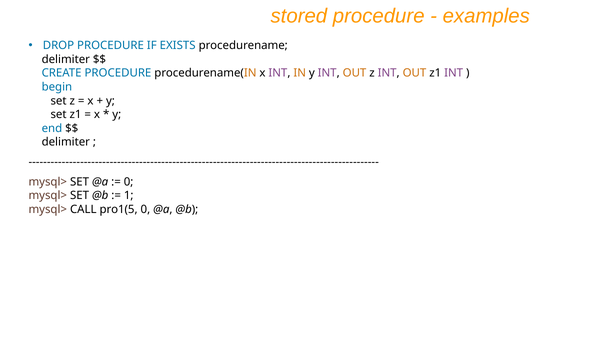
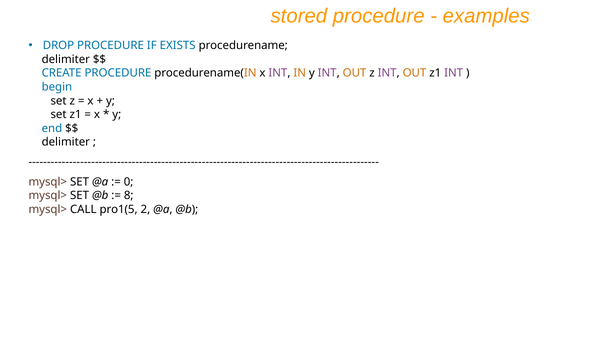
1: 1 -> 8 (129, 195)
pro1(5 0: 0 -> 2 (145, 209)
